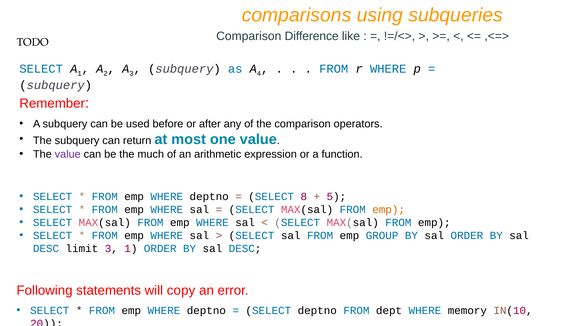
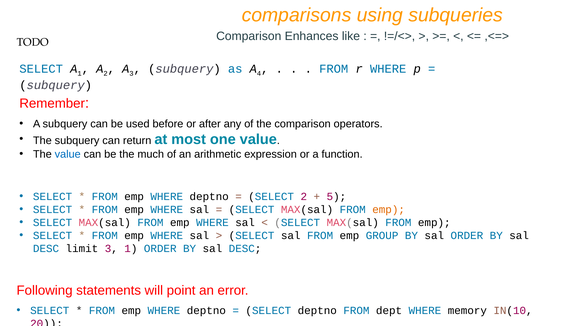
Difference: Difference -> Enhances (312, 36)
value colour: purple -> blue (68, 154)
SELECT 8: 8 -> 2 (304, 197)
copy: copy -> point (181, 291)
